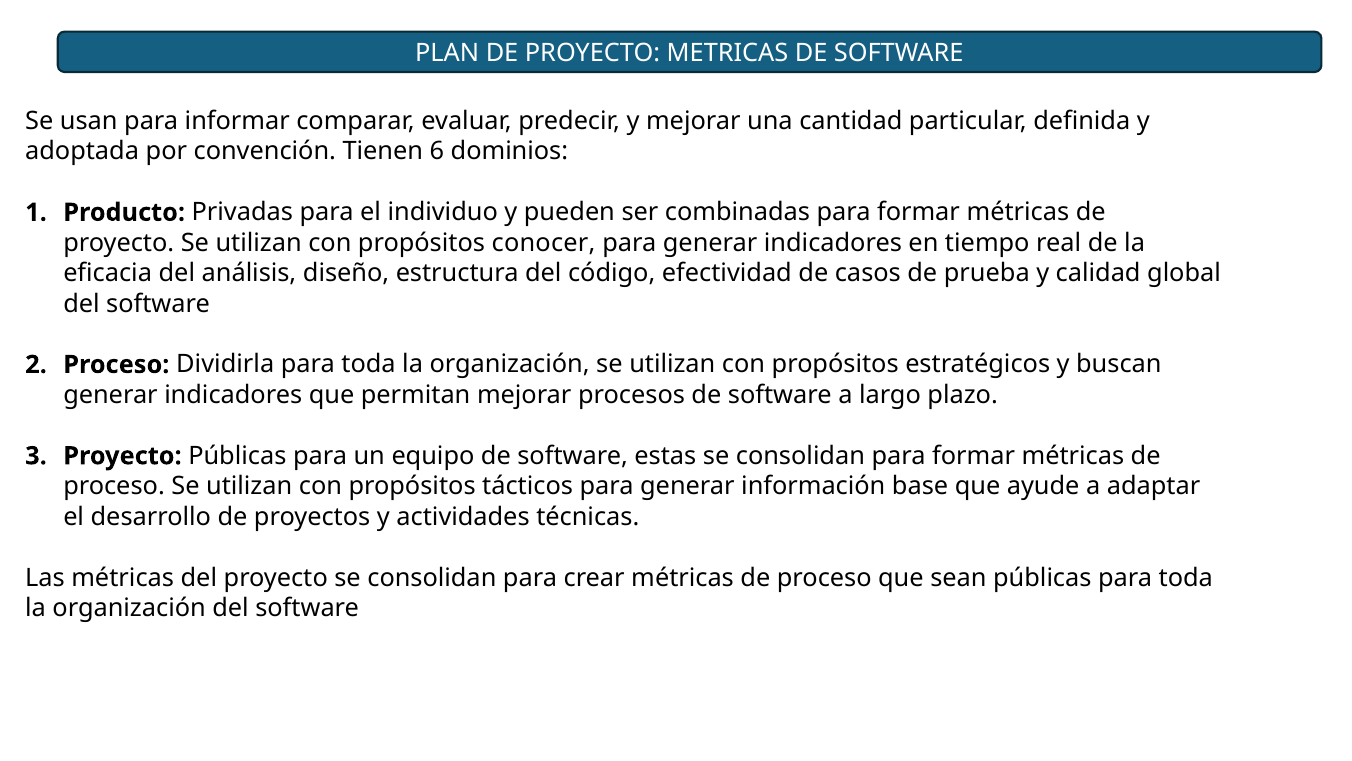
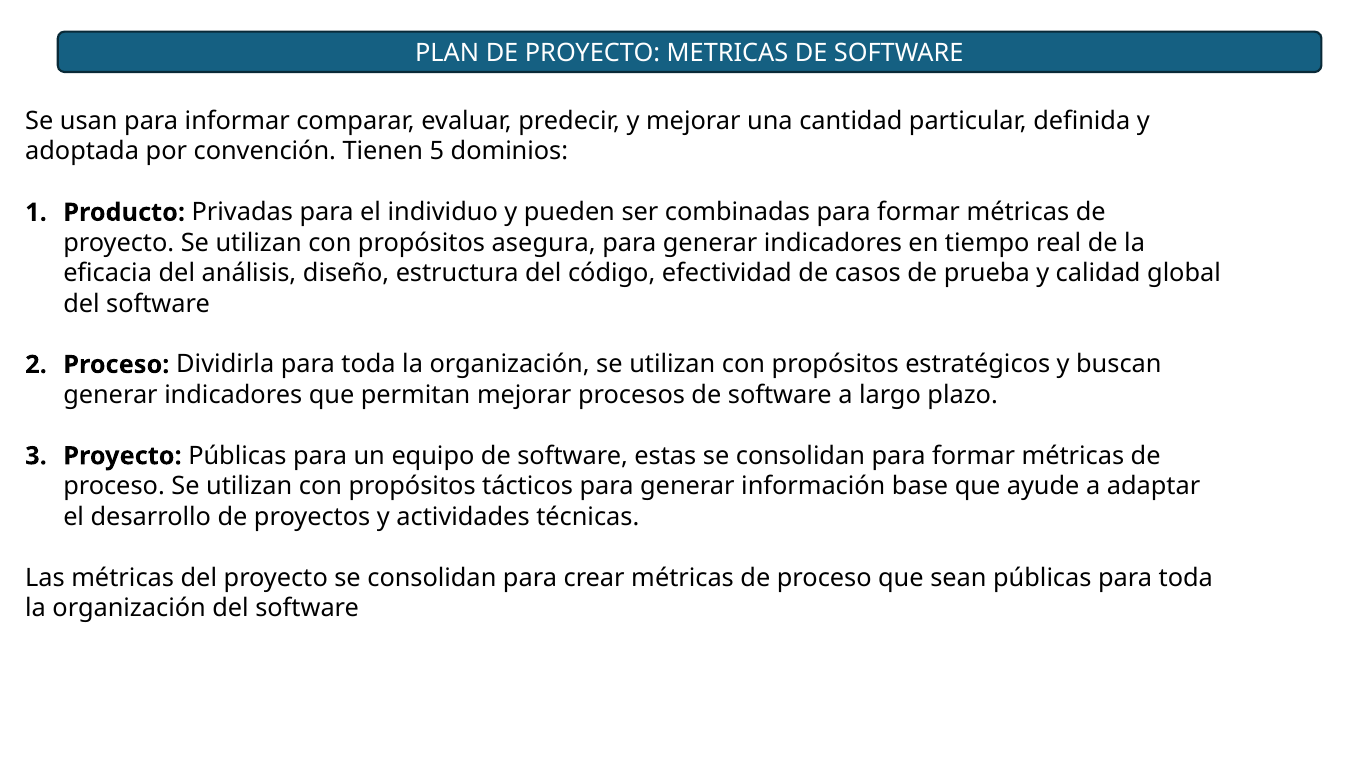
6: 6 -> 5 (437, 151)
conocer: conocer -> asegura (544, 243)
